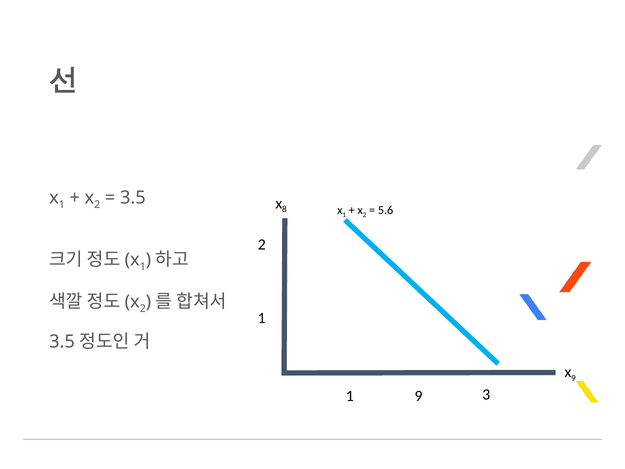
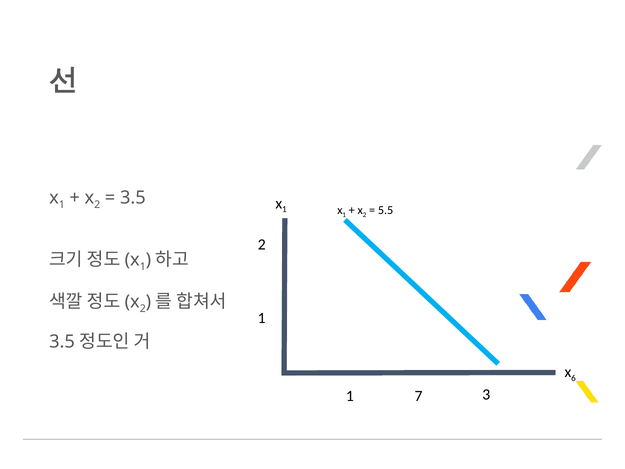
8: 8 -> 1 (284, 209)
5.6: 5.6 -> 5.5 (386, 210)
9: 9 -> 6 (574, 378)
1 9: 9 -> 7 (418, 396)
